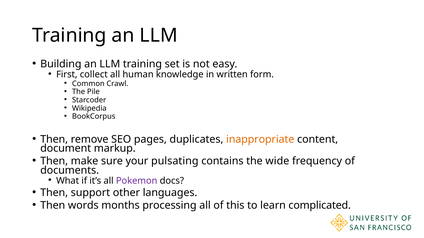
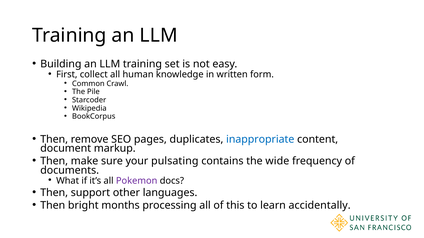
inappropriate colour: orange -> blue (260, 140)
words: words -> bright (83, 206)
complicated: complicated -> accidentally (320, 206)
